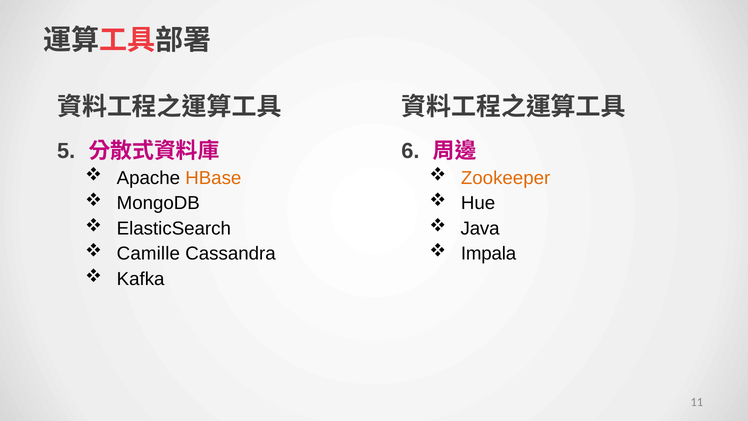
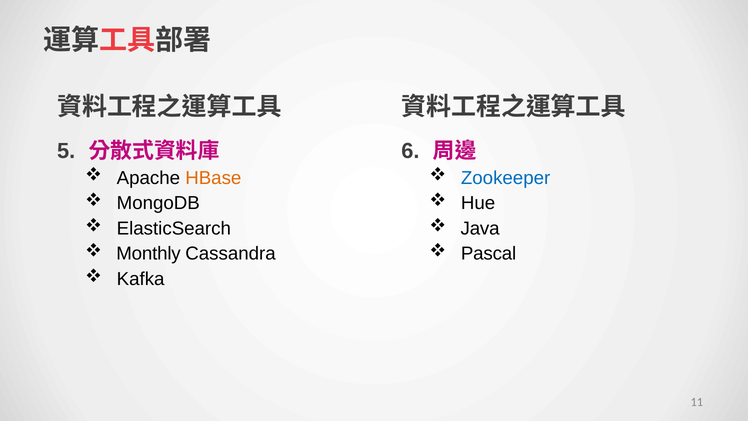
Zookeeper colour: orange -> blue (506, 178)
Camille: Camille -> Monthly (149, 253)
Impala: Impala -> Pascal (489, 253)
